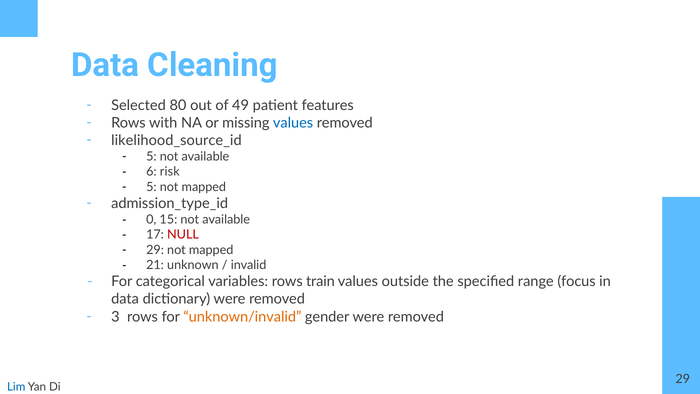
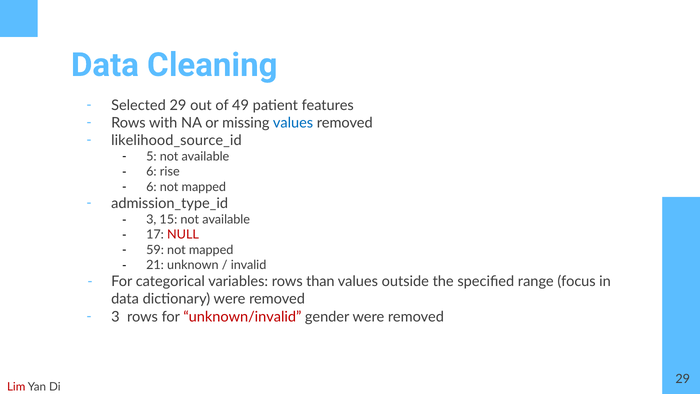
Selected 80: 80 -> 29 (178, 105)
risk: risk -> rise (170, 172)
5: 5 -> 6 (151, 187)
0: 0 -> 3 (151, 219)
29: 29 -> 59 (155, 250)
train: train -> than (320, 281)
unknown/invalid colour: orange -> red (242, 316)
Lim colour: blue -> red (16, 387)
